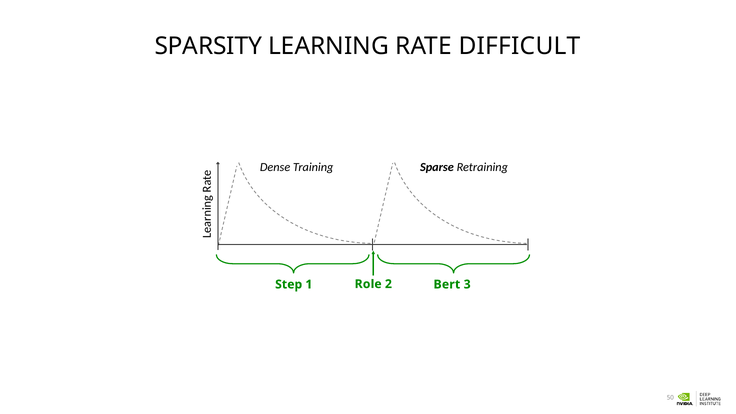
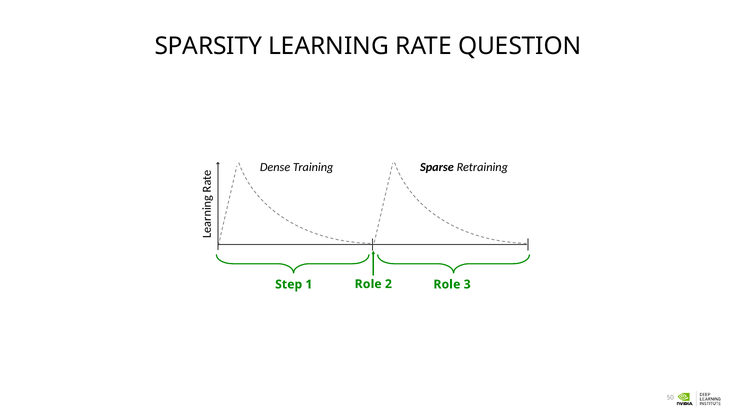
DIFFICULT: DIFFICULT -> QUESTION (520, 46)
1 Bert: Bert -> Role (447, 284)
